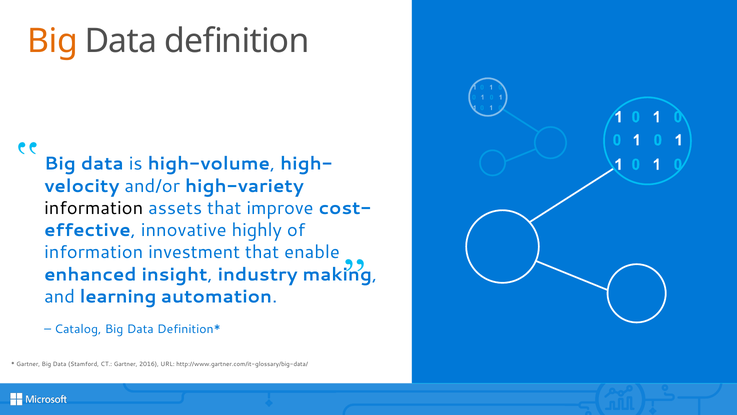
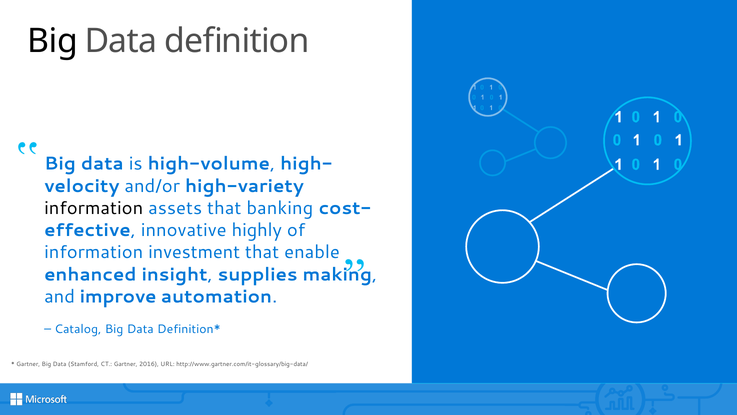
Big colour: orange -> black (52, 41)
improve: improve -> banking (280, 208)
industry: industry -> supplies (258, 274)
learning: learning -> improve (118, 296)
